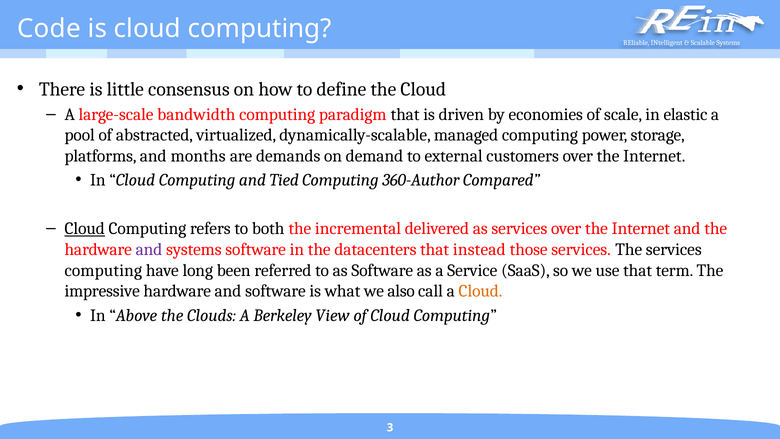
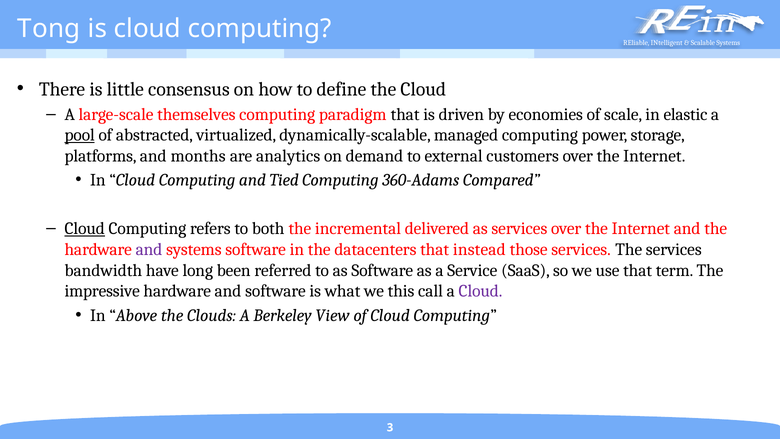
Code: Code -> Tong (49, 28)
bandwidth: bandwidth -> themselves (196, 114)
pool underline: none -> present (80, 135)
demands: demands -> analytics (288, 156)
360-Author: 360-Author -> 360-Adams (421, 180)
computing: computing -> bandwidth (103, 270)
also: also -> this (401, 291)
Cloud colour: orange -> purple (480, 291)
